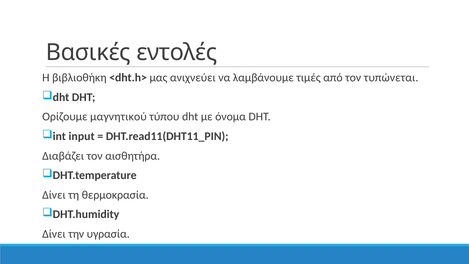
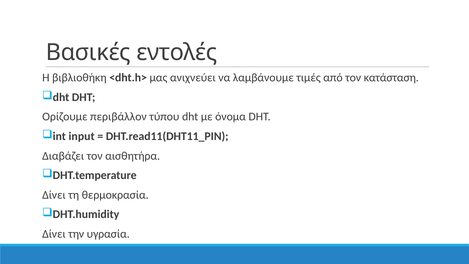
τυπώνεται: τυπώνεται -> κατάσταση (391, 78)
μαγνητικού: μαγνητικού -> περιβάλλον (118, 117)
